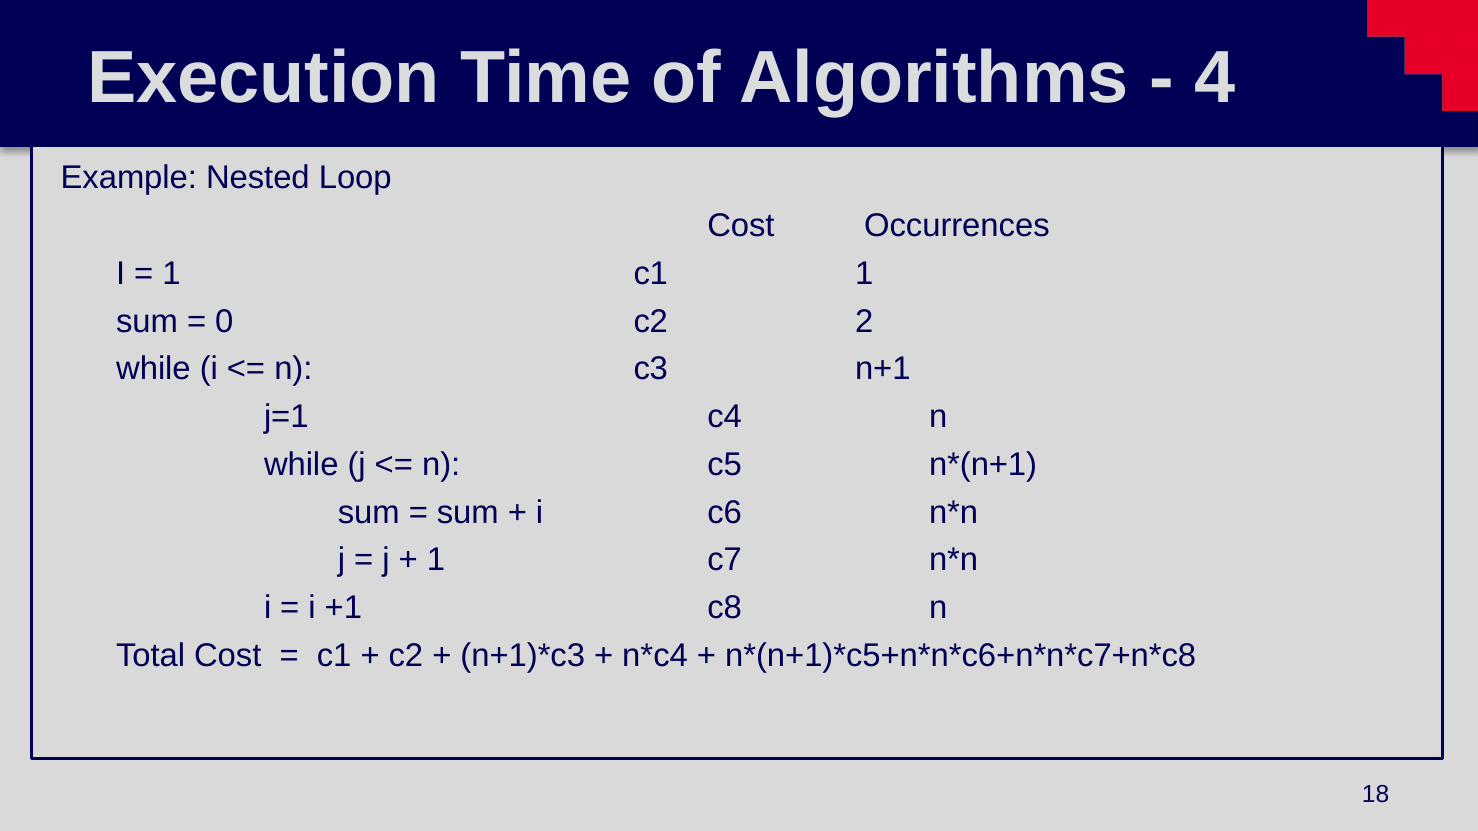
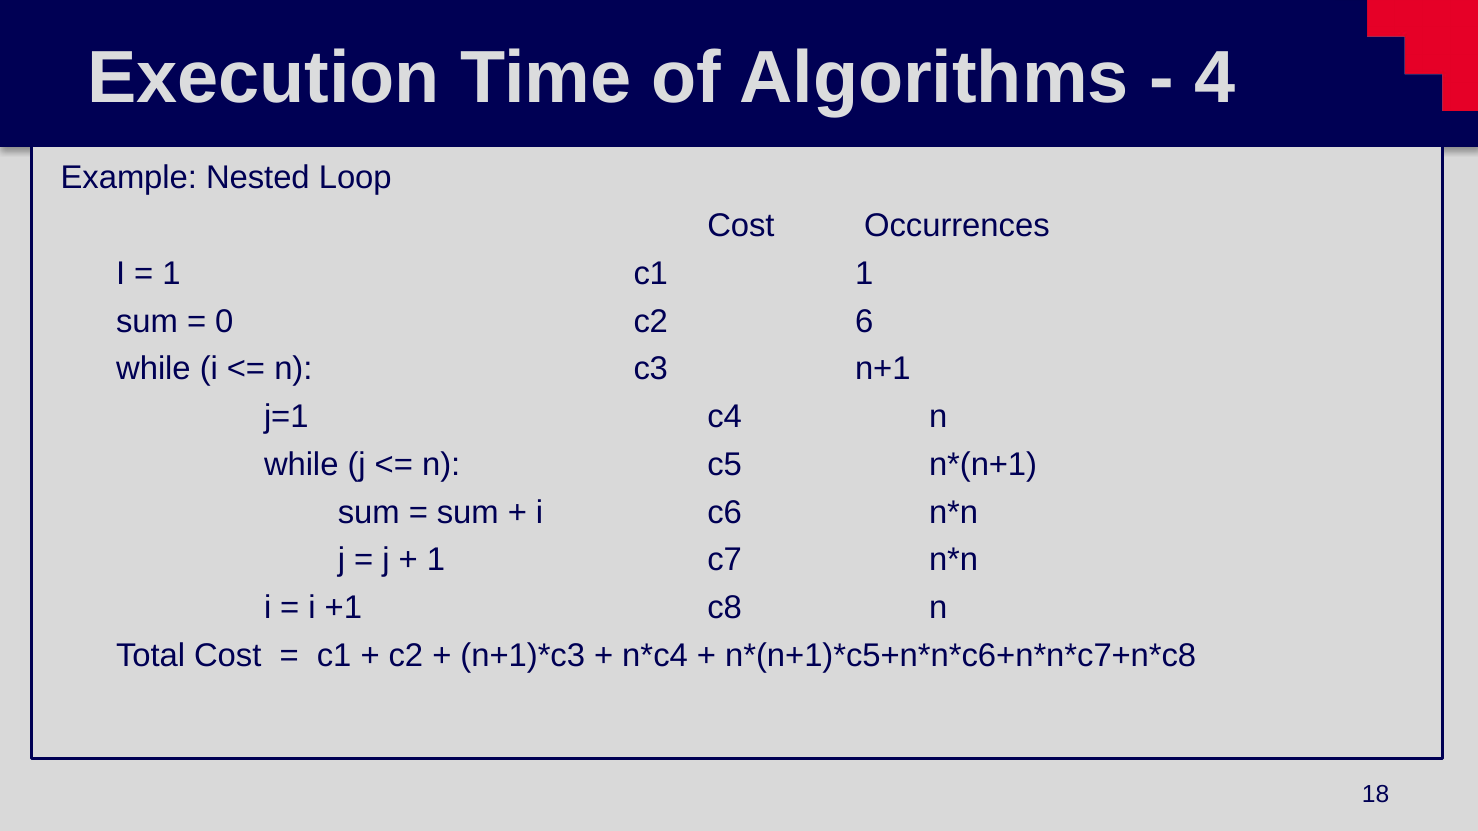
2: 2 -> 6 (864, 321)
